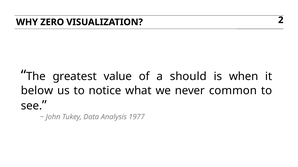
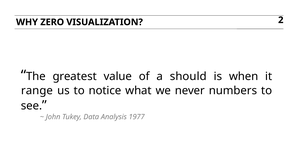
below: below -> range (37, 91)
common: common -> numbers (233, 91)
